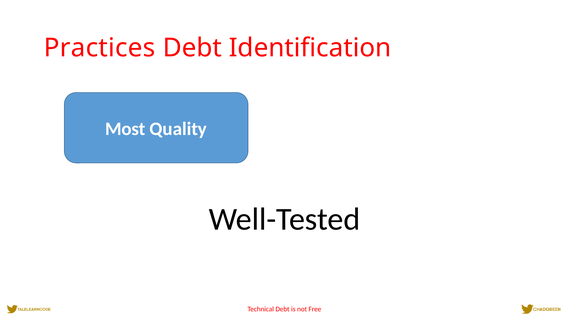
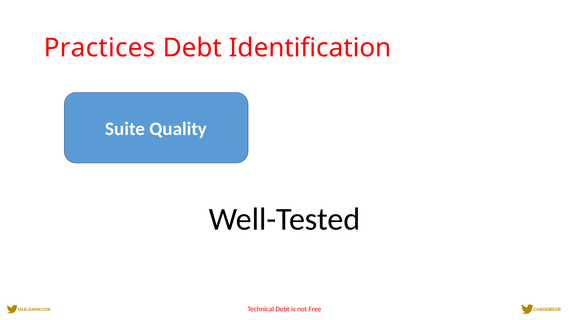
Most: Most -> Suite (125, 129)
